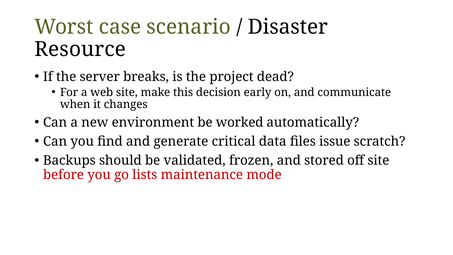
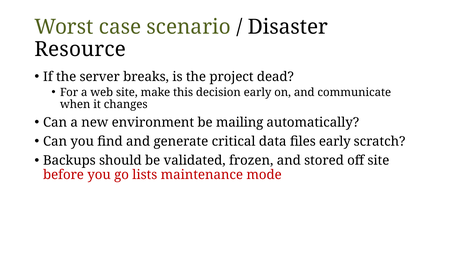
worked: worked -> mailing (240, 122)
files issue: issue -> early (335, 141)
